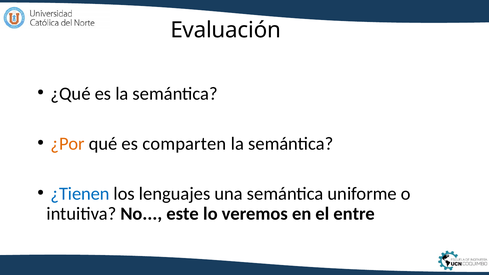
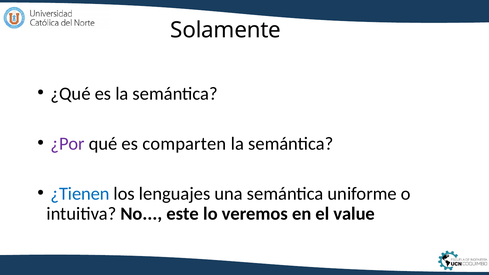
Evaluación: Evaluación -> Solamente (226, 30)
¿Por colour: orange -> purple (68, 144)
entre: entre -> value (354, 214)
